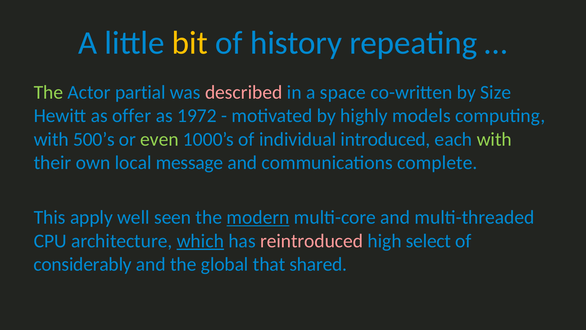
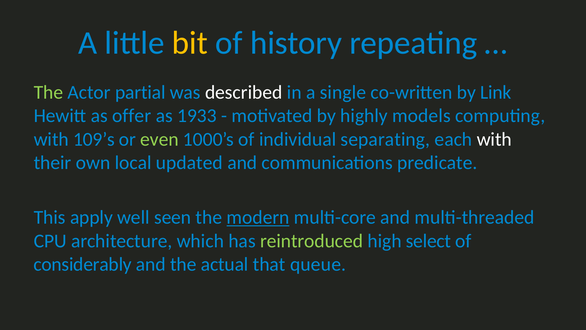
described colour: pink -> white (244, 92)
space: space -> single (343, 92)
Size: Size -> Link (496, 92)
1972: 1972 -> 1933 (197, 116)
500’s: 500’s -> 109’s (94, 139)
introduced: introduced -> separating (385, 139)
with colour: light green -> white (494, 139)
message: message -> updated (189, 163)
complete: complete -> predicate (437, 163)
which underline: present -> none (200, 241)
reintroduced colour: pink -> light green (312, 241)
global: global -> actual (225, 264)
shared: shared -> queue (318, 264)
